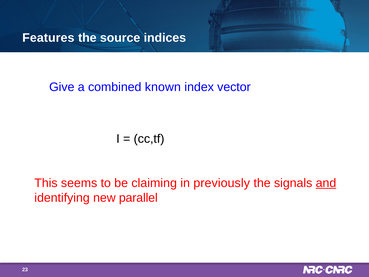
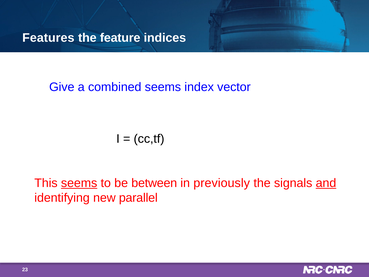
source: source -> feature (120, 38)
combined known: known -> seems (163, 87)
seems underline: none -> present (79, 183)
claiming: claiming -> between (154, 183)
